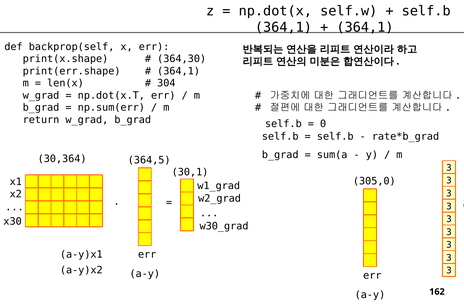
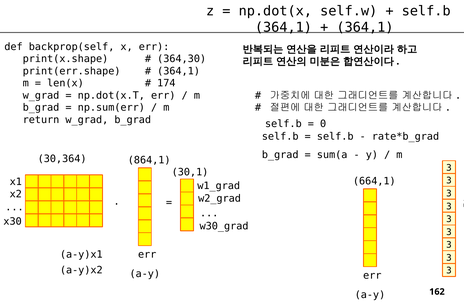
304: 304 -> 174 (166, 84)
364,5: 364,5 -> 864,1 (149, 161)
305,0: 305,0 -> 664,1 (374, 182)
